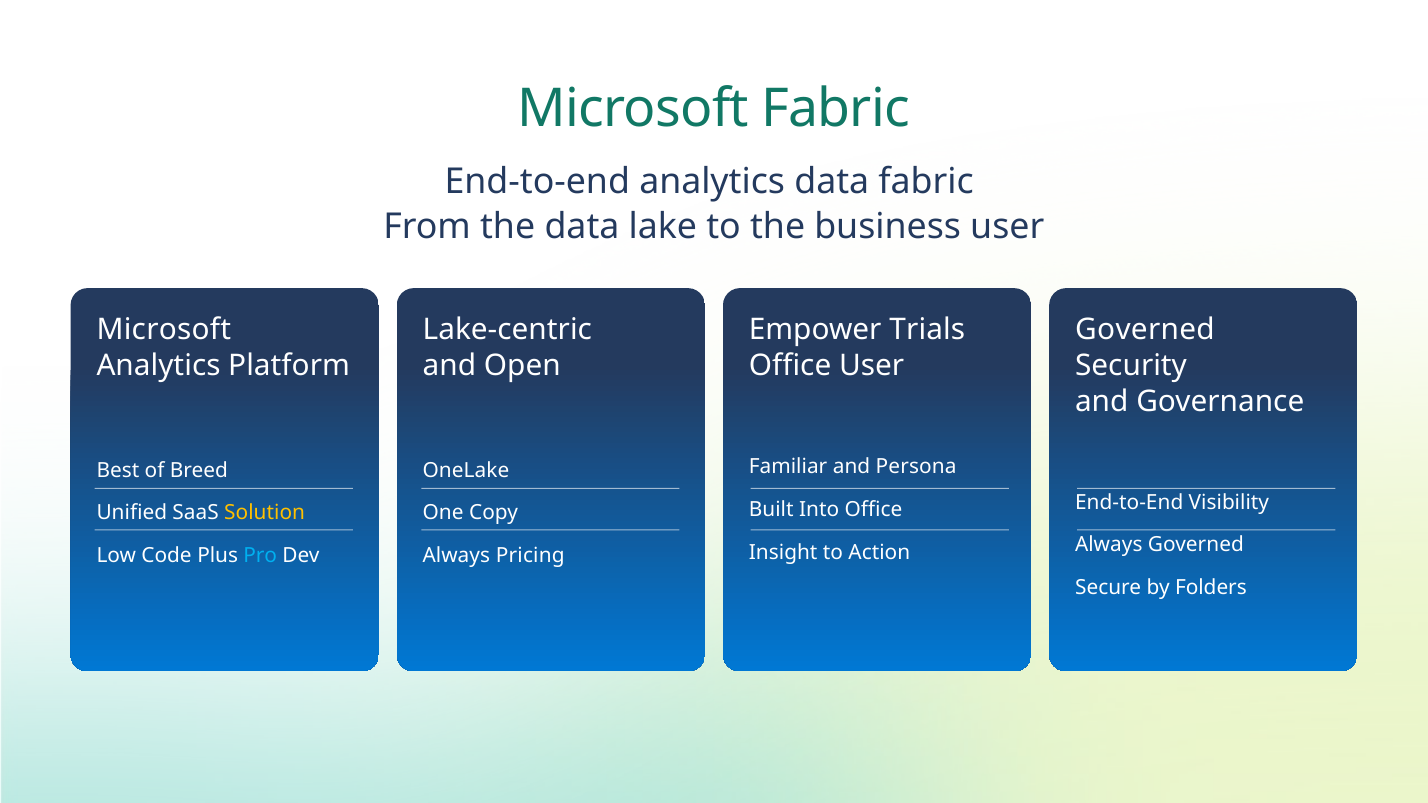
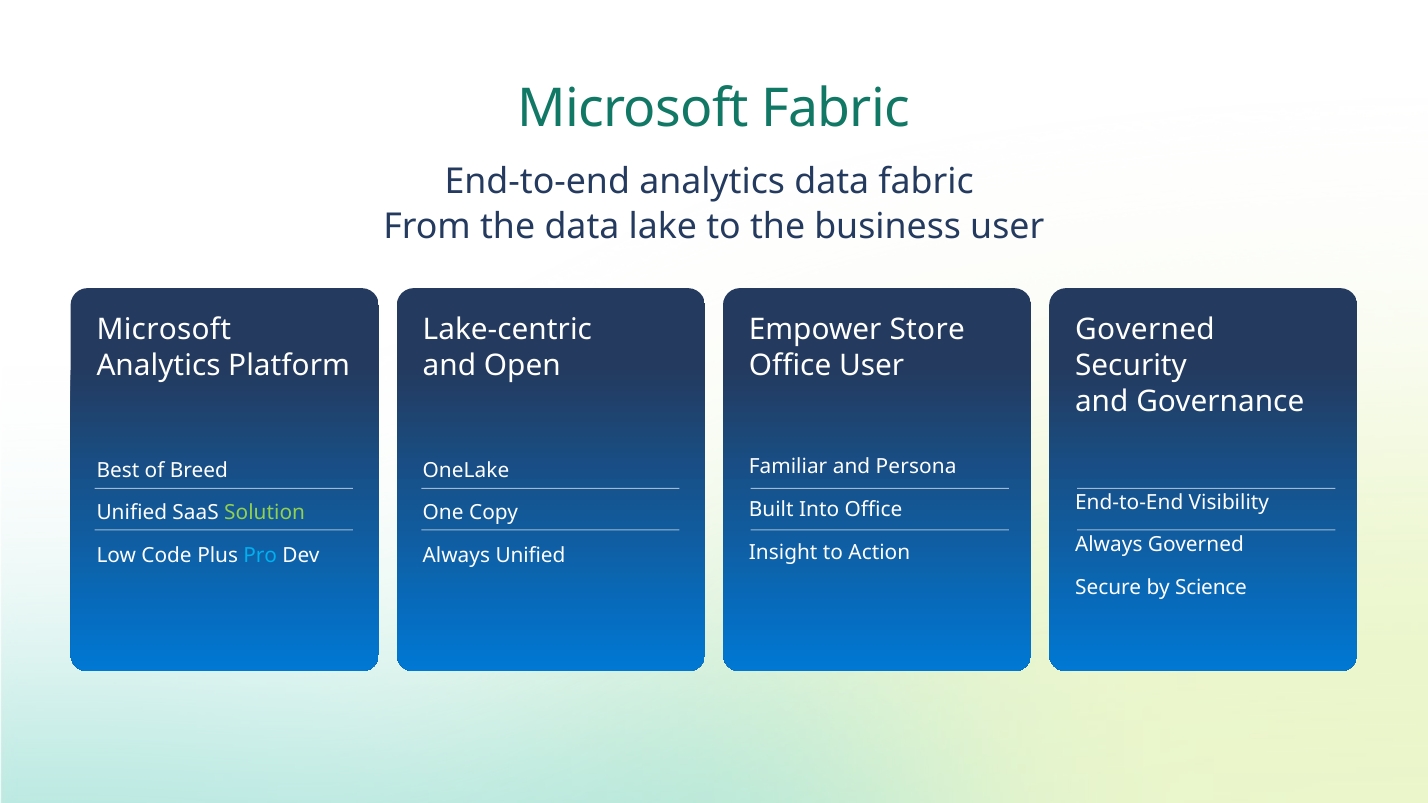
Trials: Trials -> Store (927, 330)
Solution colour: yellow -> light green (265, 513)
Always Pricing: Pricing -> Unified (530, 556)
Folders: Folders -> Science (1211, 588)
